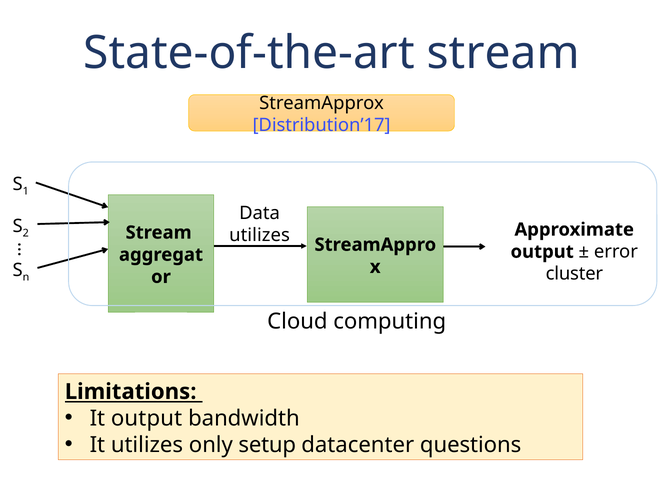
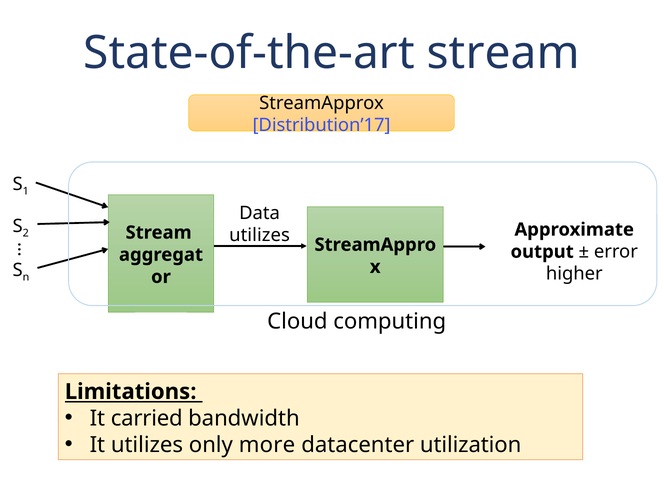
cluster: cluster -> higher (574, 274)
It output: output -> carried (147, 418)
setup: setup -> more (267, 445)
questions: questions -> utilization (471, 445)
